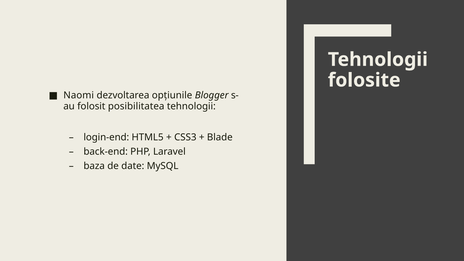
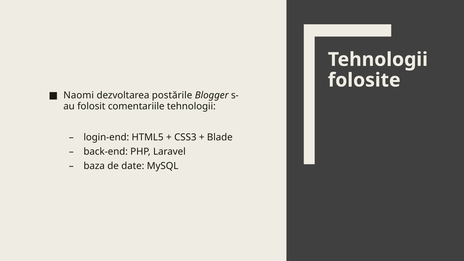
opțiunile: opțiunile -> postările (172, 95)
posibilitatea: posibilitatea -> comentariile (136, 106)
